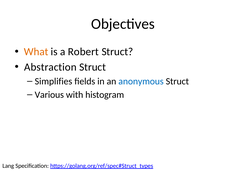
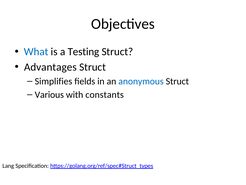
What colour: orange -> blue (36, 52)
Robert: Robert -> Testing (83, 52)
Abstraction: Abstraction -> Advantages (50, 67)
histogram: histogram -> constants (105, 94)
